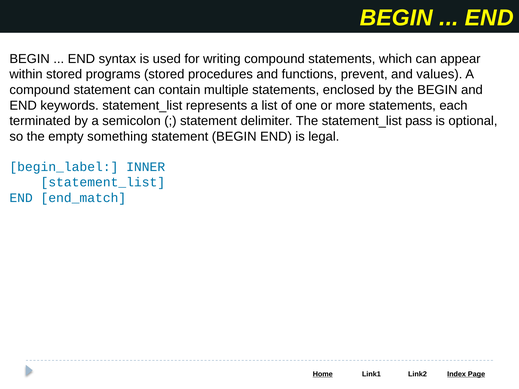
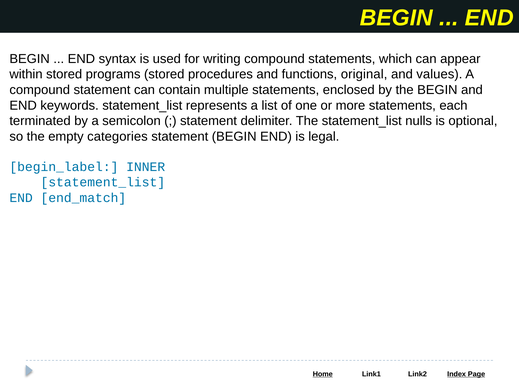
prevent: prevent -> original (364, 74)
pass: pass -> nulls (419, 121)
something: something -> categories (117, 137)
